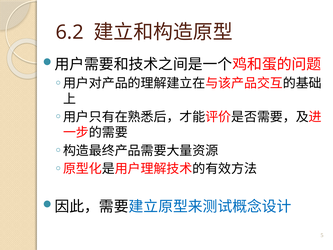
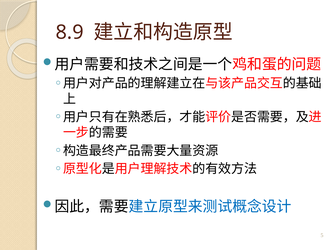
6.2: 6.2 -> 8.9 (70, 32)
